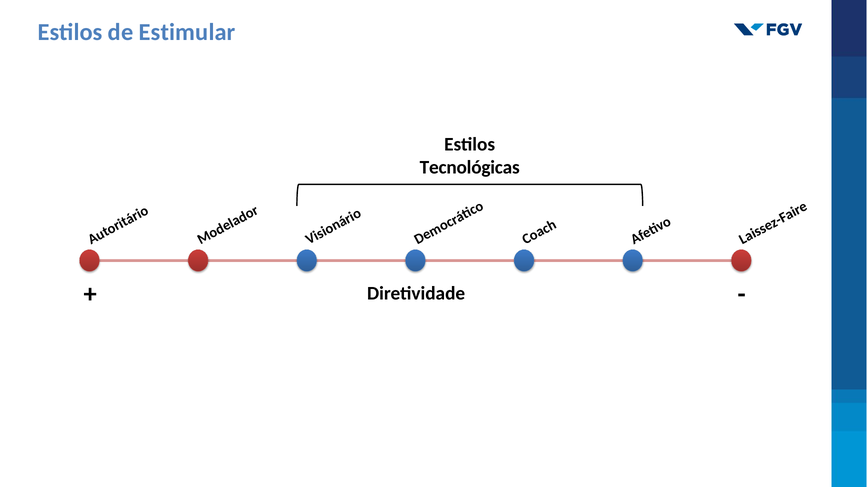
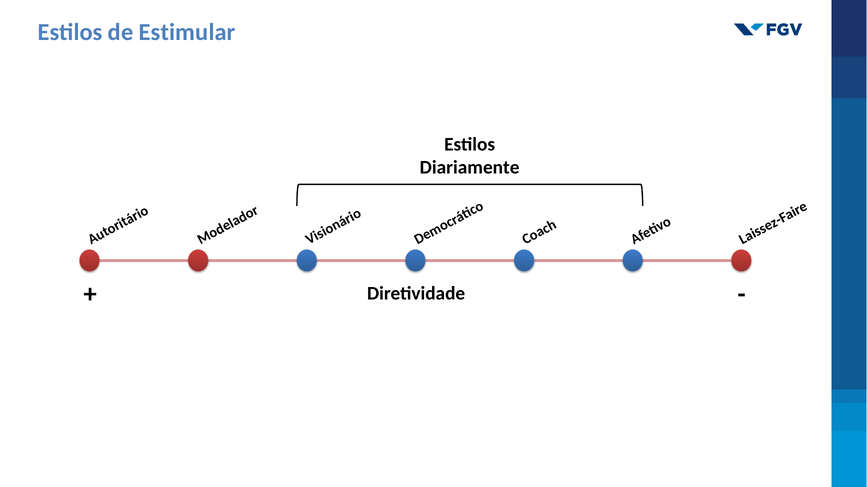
Tecnológicas: Tecnológicas -> Diariamente (470, 168)
